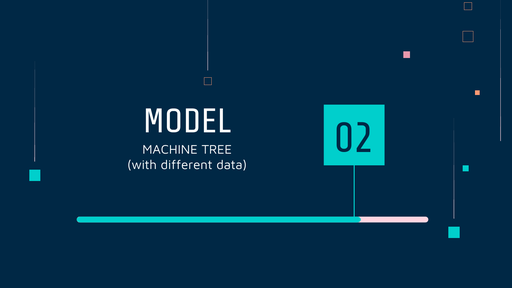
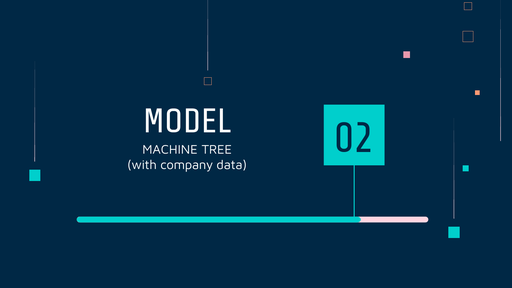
different: different -> company (187, 165)
